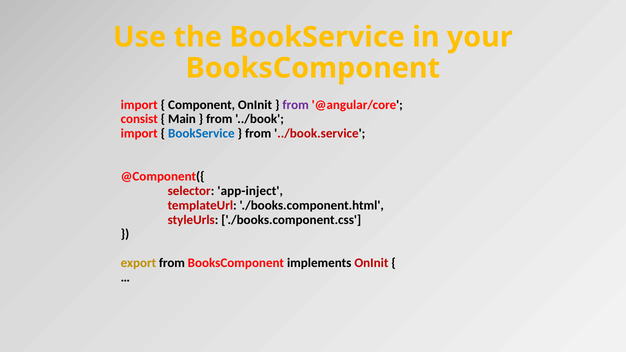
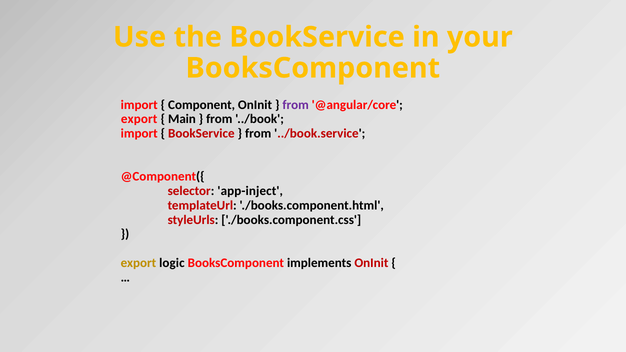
consist: consist -> export (139, 119)
BookService colour: blue -> red (201, 134)
export from: from -> logic (172, 263)
